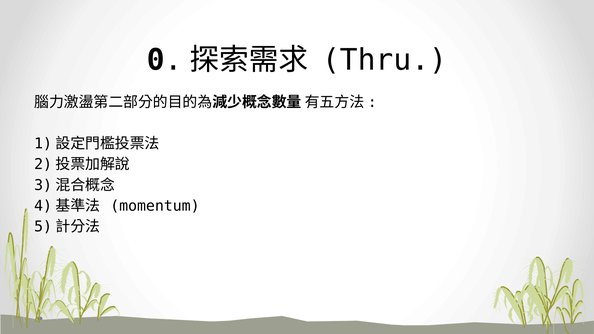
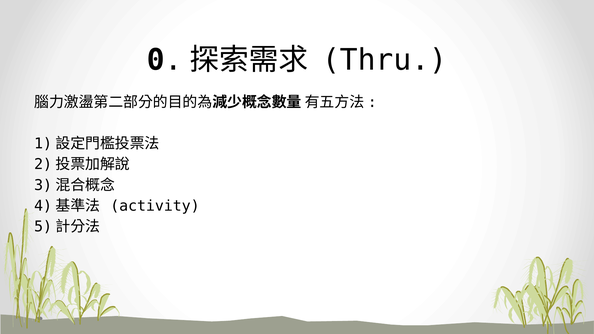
momentum: momentum -> activity (155, 206)
